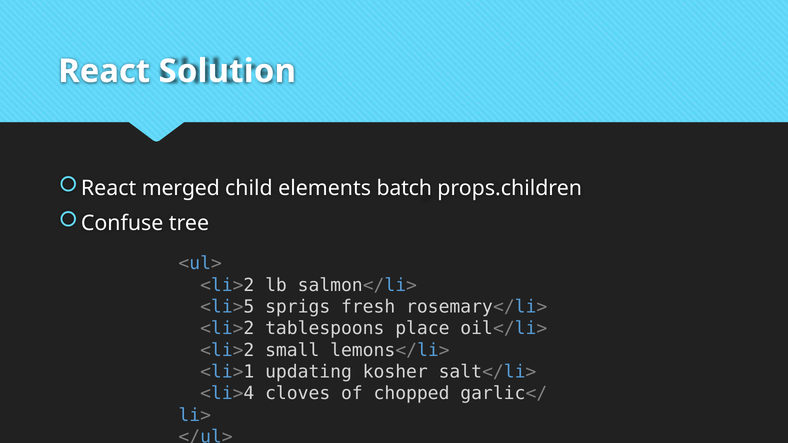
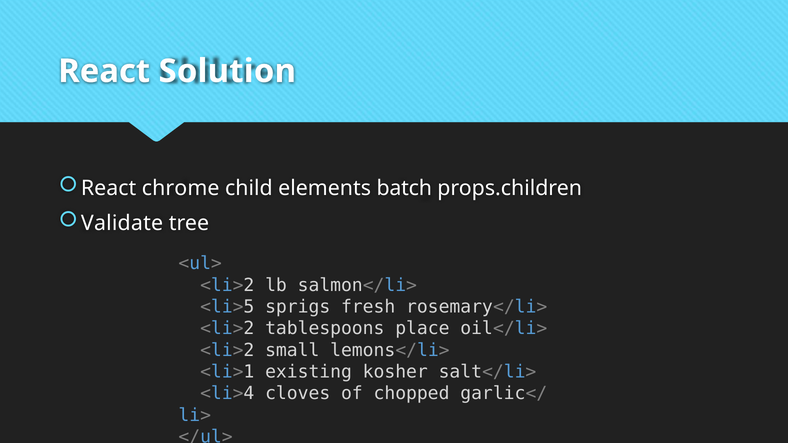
merged: merged -> chrome (181, 188)
Confuse: Confuse -> Validate (122, 223)
updating: updating -> existing (309, 372)
